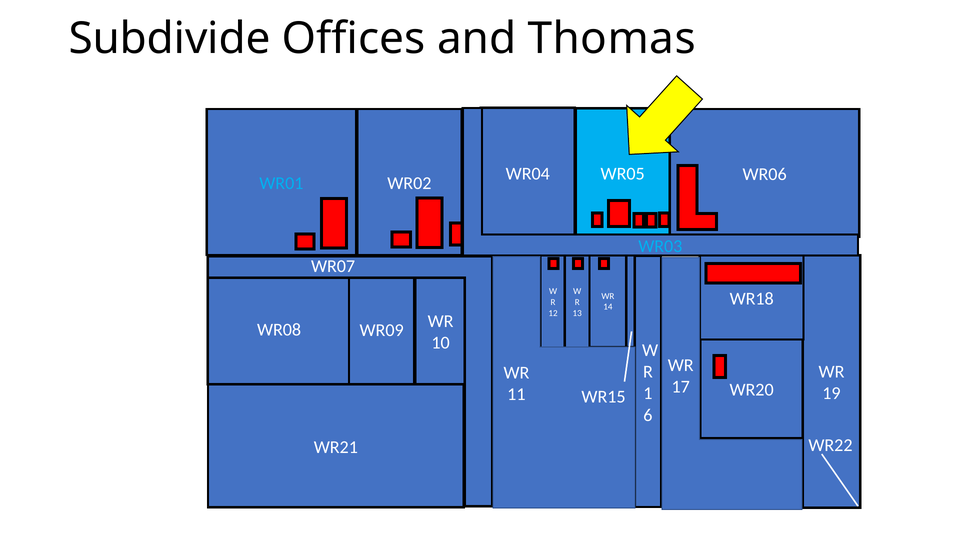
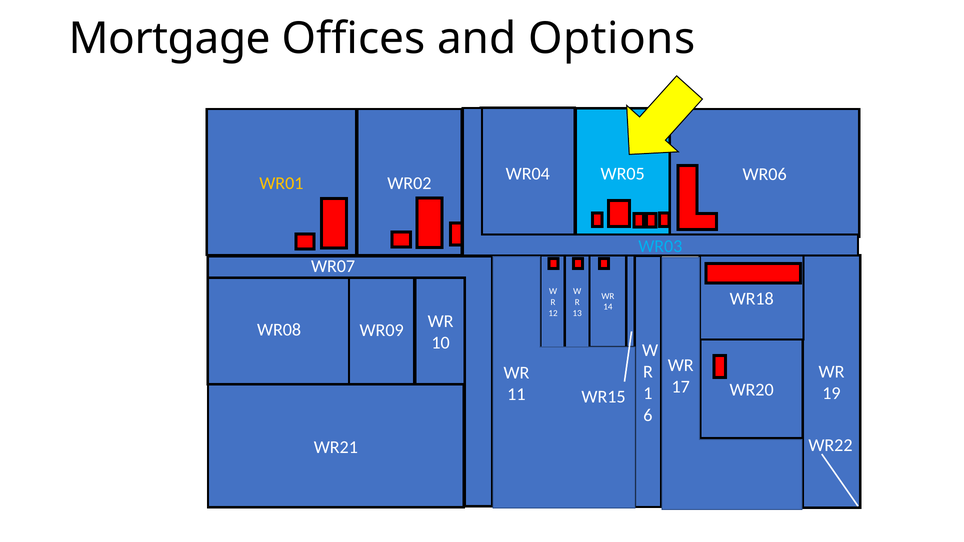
Subdivide: Subdivide -> Mortgage (170, 39)
Thomas: Thomas -> Options (612, 39)
WR01 colour: light blue -> yellow (281, 183)
